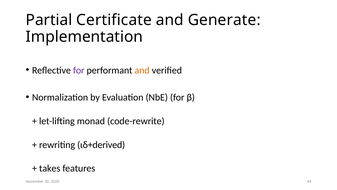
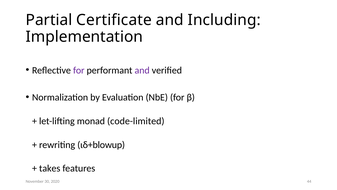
Generate: Generate -> Including (224, 20)
and colour: orange -> purple (142, 70)
code-rewrite: code-rewrite -> code-limited (136, 121)
ιδ+derived: ιδ+derived -> ιδ+blowup (101, 144)
